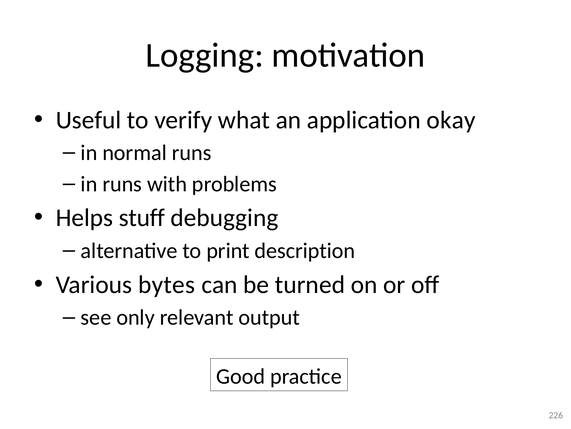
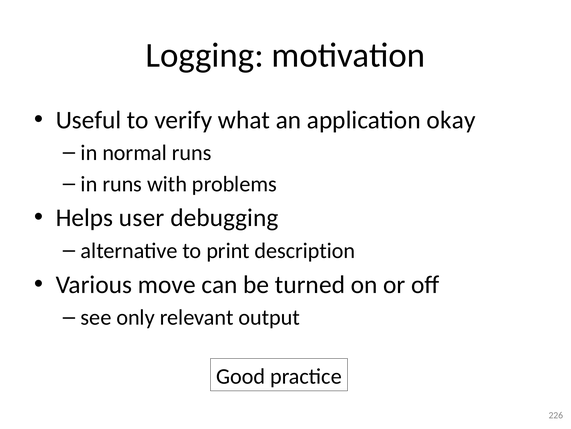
stuff: stuff -> user (142, 218)
bytes: bytes -> move (167, 284)
